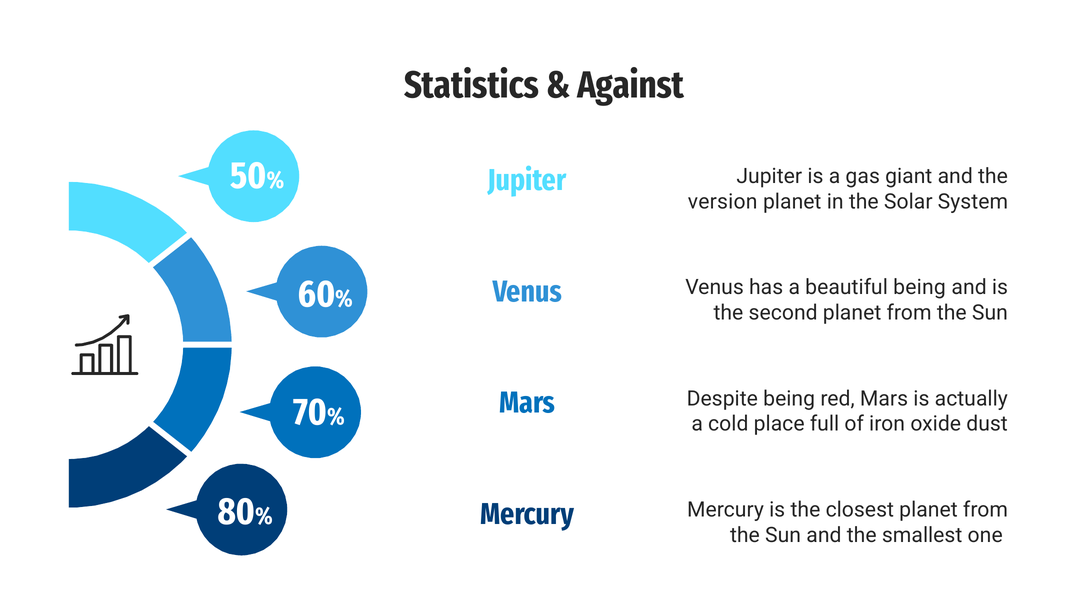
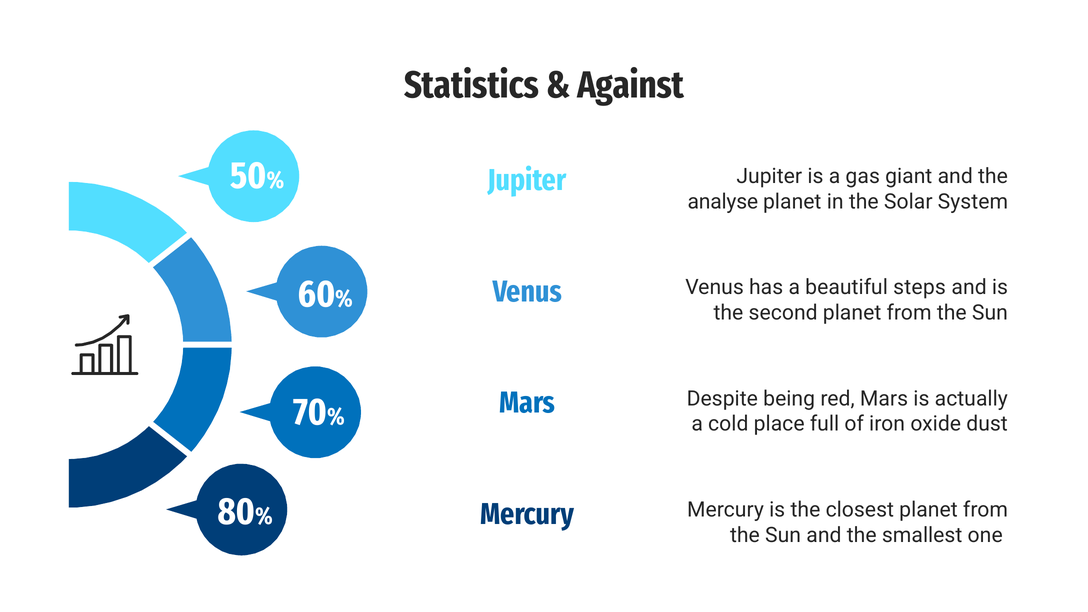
version: version -> analyse (723, 202)
beautiful being: being -> steps (920, 287)
